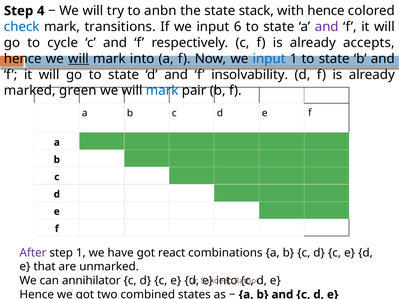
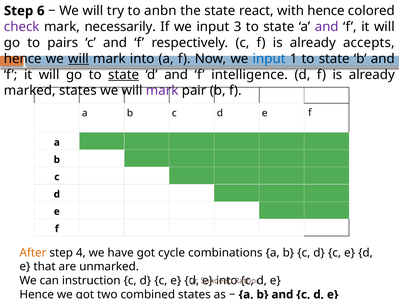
4: 4 -> 6 (41, 11)
stack: stack -> react (256, 11)
check colour: blue -> purple (22, 27)
transitions: transitions -> necessarily (120, 27)
6: 6 -> 3 (238, 27)
cycle: cycle -> pairs (63, 43)
state underline: none -> present (124, 75)
insolvability: insolvability -> intelligence (250, 75)
marked green: green -> states (78, 91)
mark colour: blue -> purple (162, 91)
After colour: purple -> orange (33, 253)
step 1: 1 -> 4 (81, 253)
react: react -> cycle (172, 253)
annihilator: annihilator -> instruction (91, 281)
